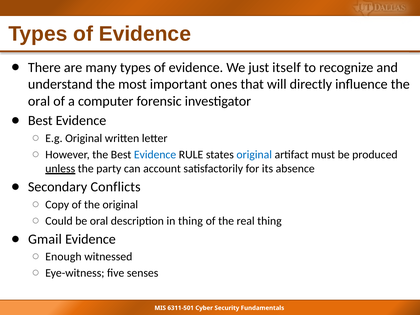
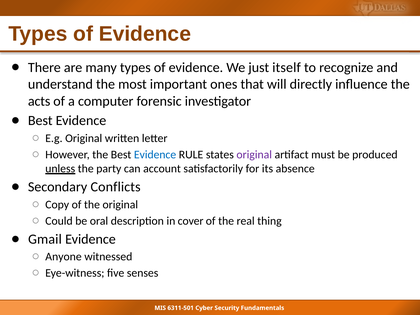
oral: oral -> acts (39, 101)
original colour: blue -> purple (254, 155)
in thing: thing -> cover (191, 221)
Enough: Enough -> Anyone (64, 257)
